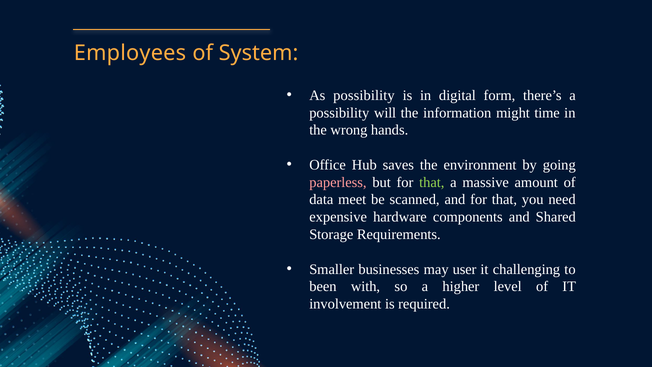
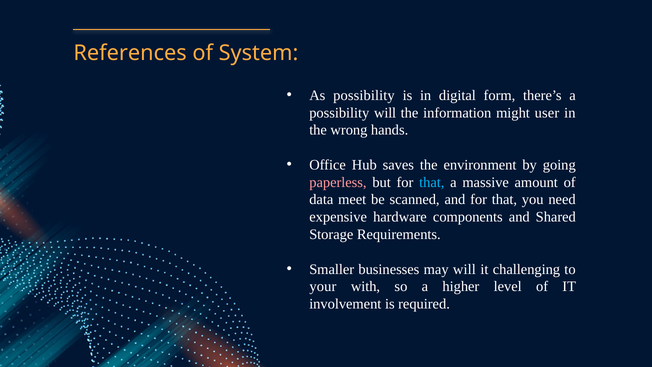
Employees: Employees -> References (130, 53)
time: time -> user (547, 113)
that colour: light green -> light blue (432, 182)
may user: user -> will (464, 269)
been: been -> your (323, 286)
